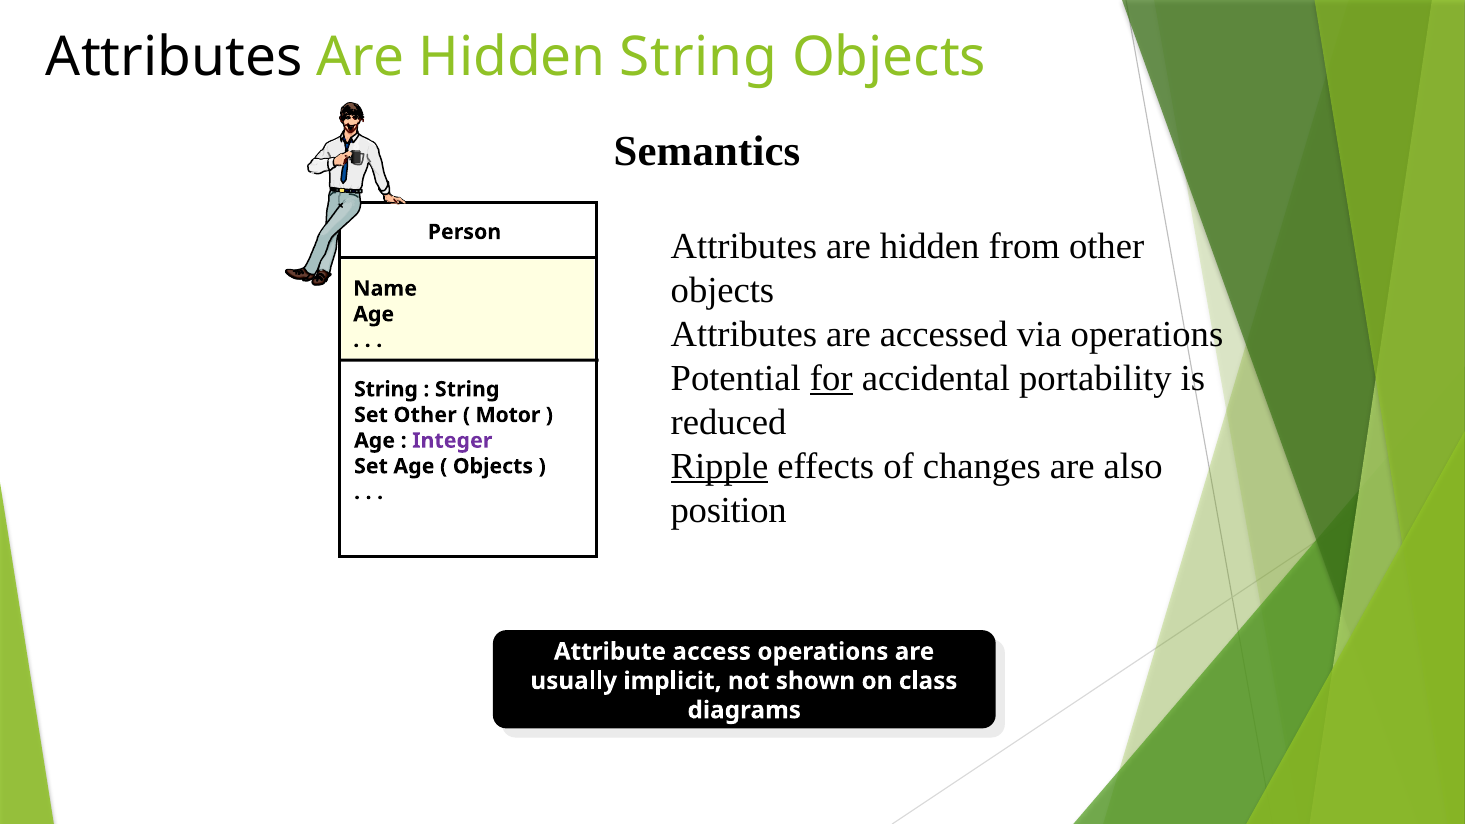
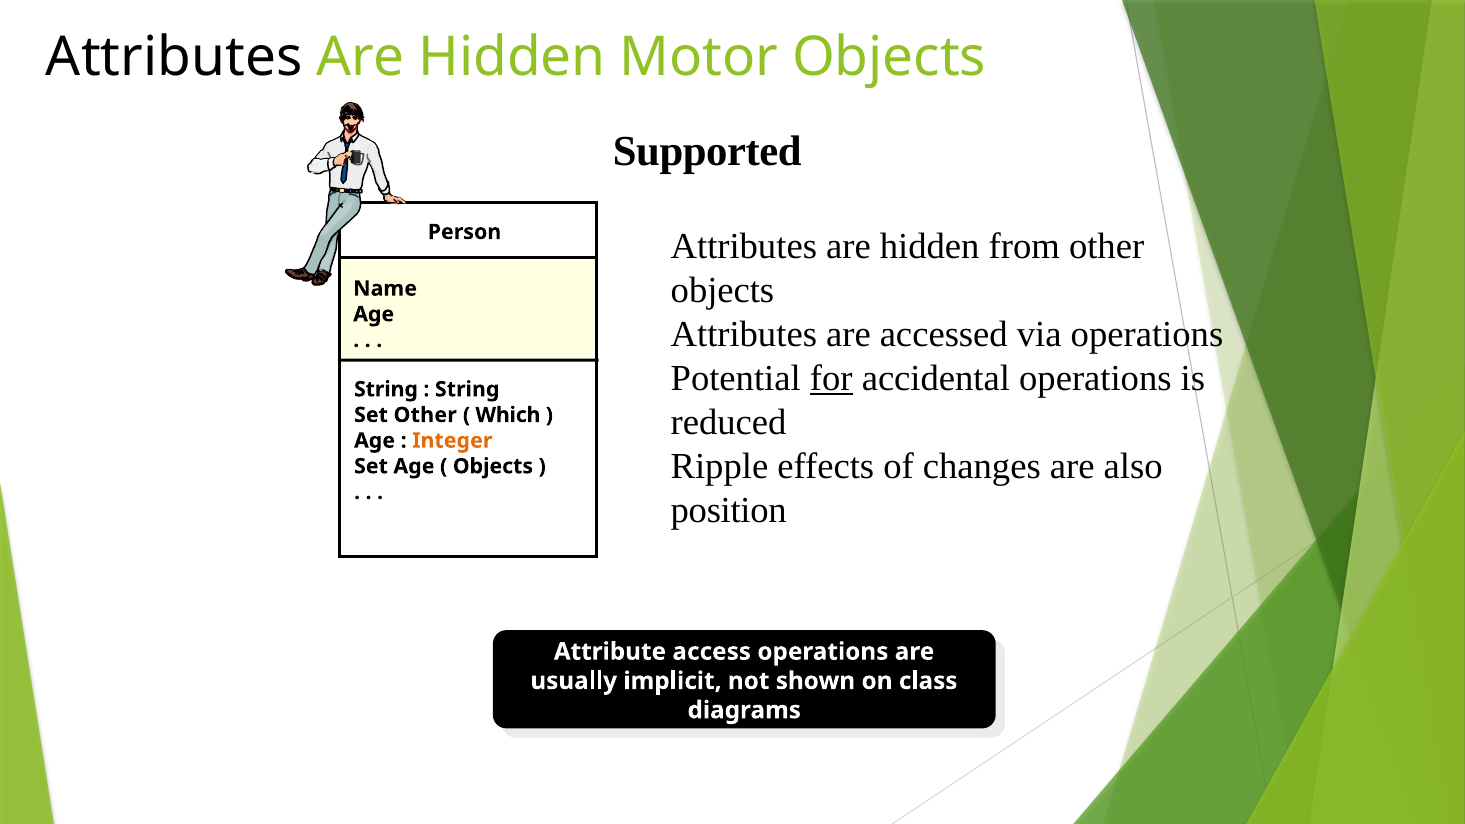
Hidden String: String -> Motor (699, 58)
Semantics: Semantics -> Supported (707, 152)
accidental portability: portability -> operations (1095, 378)
Motor: Motor -> Which (508, 415)
Integer colour: purple -> orange (452, 441)
Ripple underline: present -> none (719, 466)
